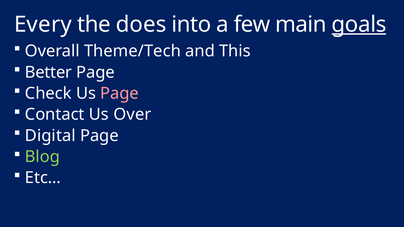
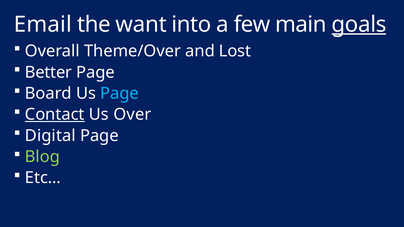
Every: Every -> Email (43, 25)
does: does -> want (141, 25)
Theme/Tech: Theme/Tech -> Theme/Over (132, 51)
This: This -> Lost (235, 51)
Check: Check -> Board (48, 94)
Page colour: pink -> light blue (120, 94)
Contact underline: none -> present (55, 115)
